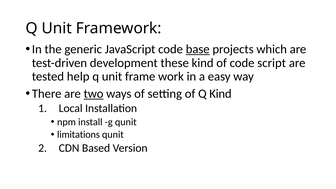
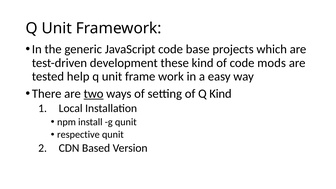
base underline: present -> none (198, 49)
script: script -> mods (272, 63)
limitations: limitations -> respective (78, 135)
